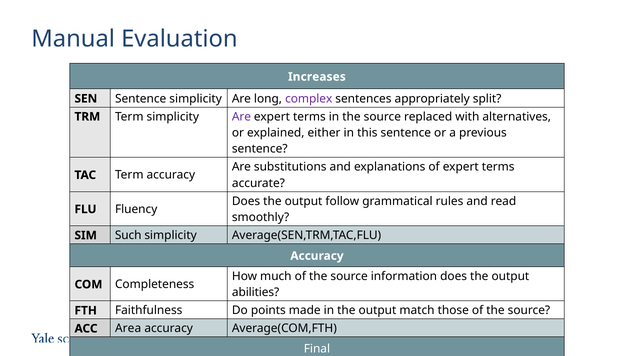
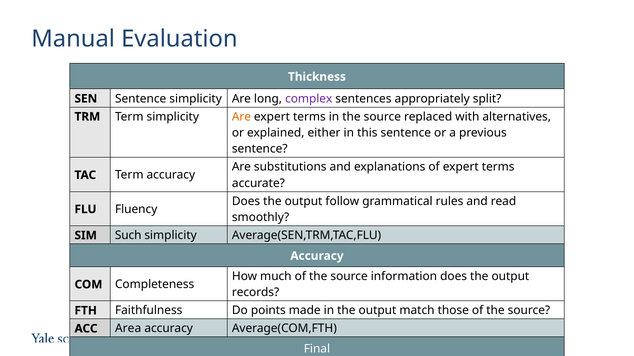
Increases: Increases -> Thickness (317, 77)
Are colour: purple -> orange (241, 117)
abilities: abilities -> records (256, 293)
